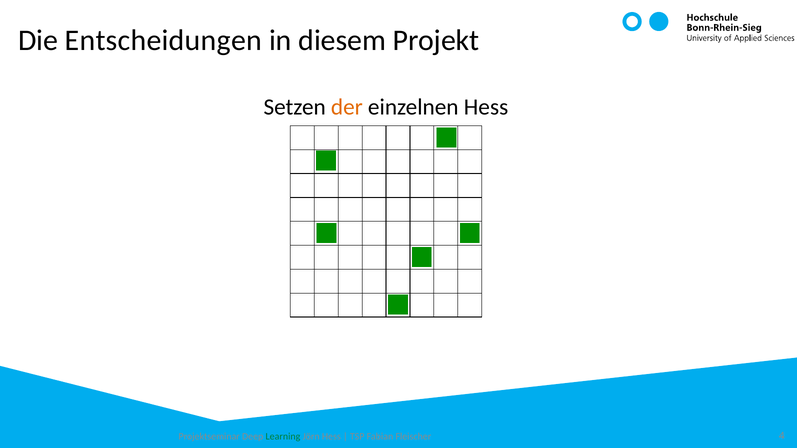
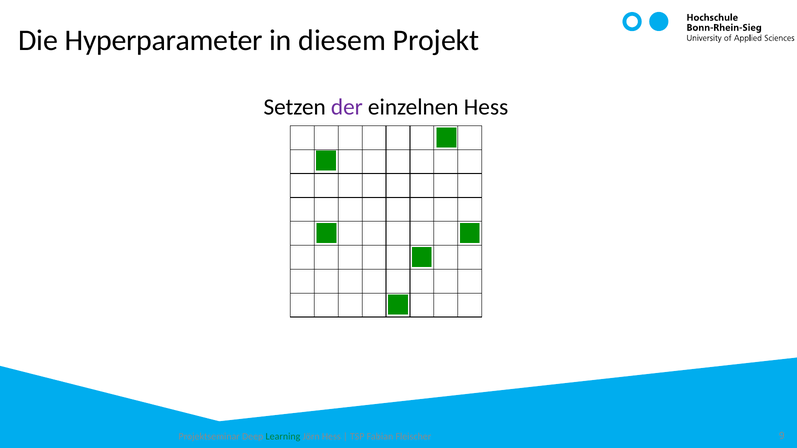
Entscheidungen: Entscheidungen -> Hyperparameter (164, 40)
der colour: orange -> purple (347, 107)
4: 4 -> 9 (782, 436)
